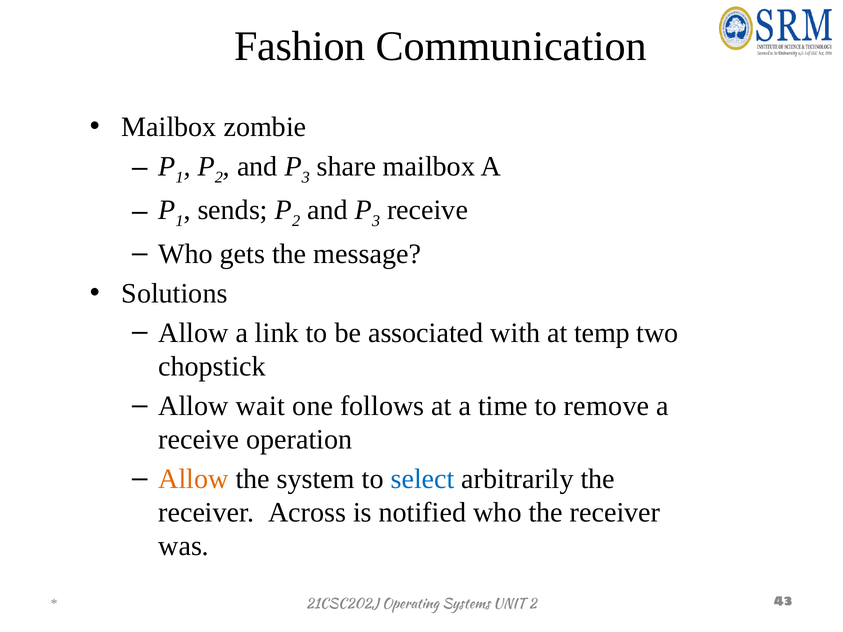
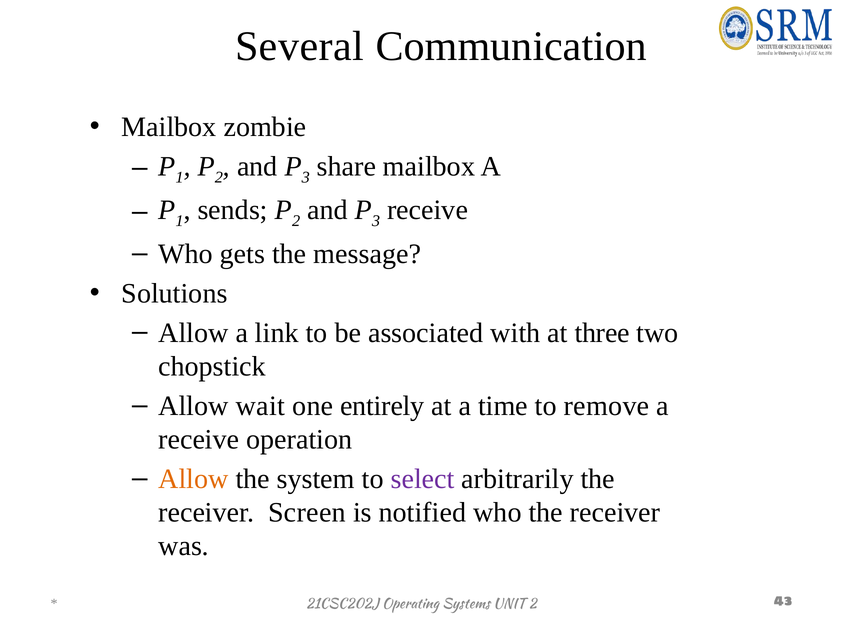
Fashion: Fashion -> Several (300, 46)
temp: temp -> three (602, 333)
follows: follows -> entirely (382, 406)
select colour: blue -> purple (423, 479)
Across: Across -> Screen (307, 513)
